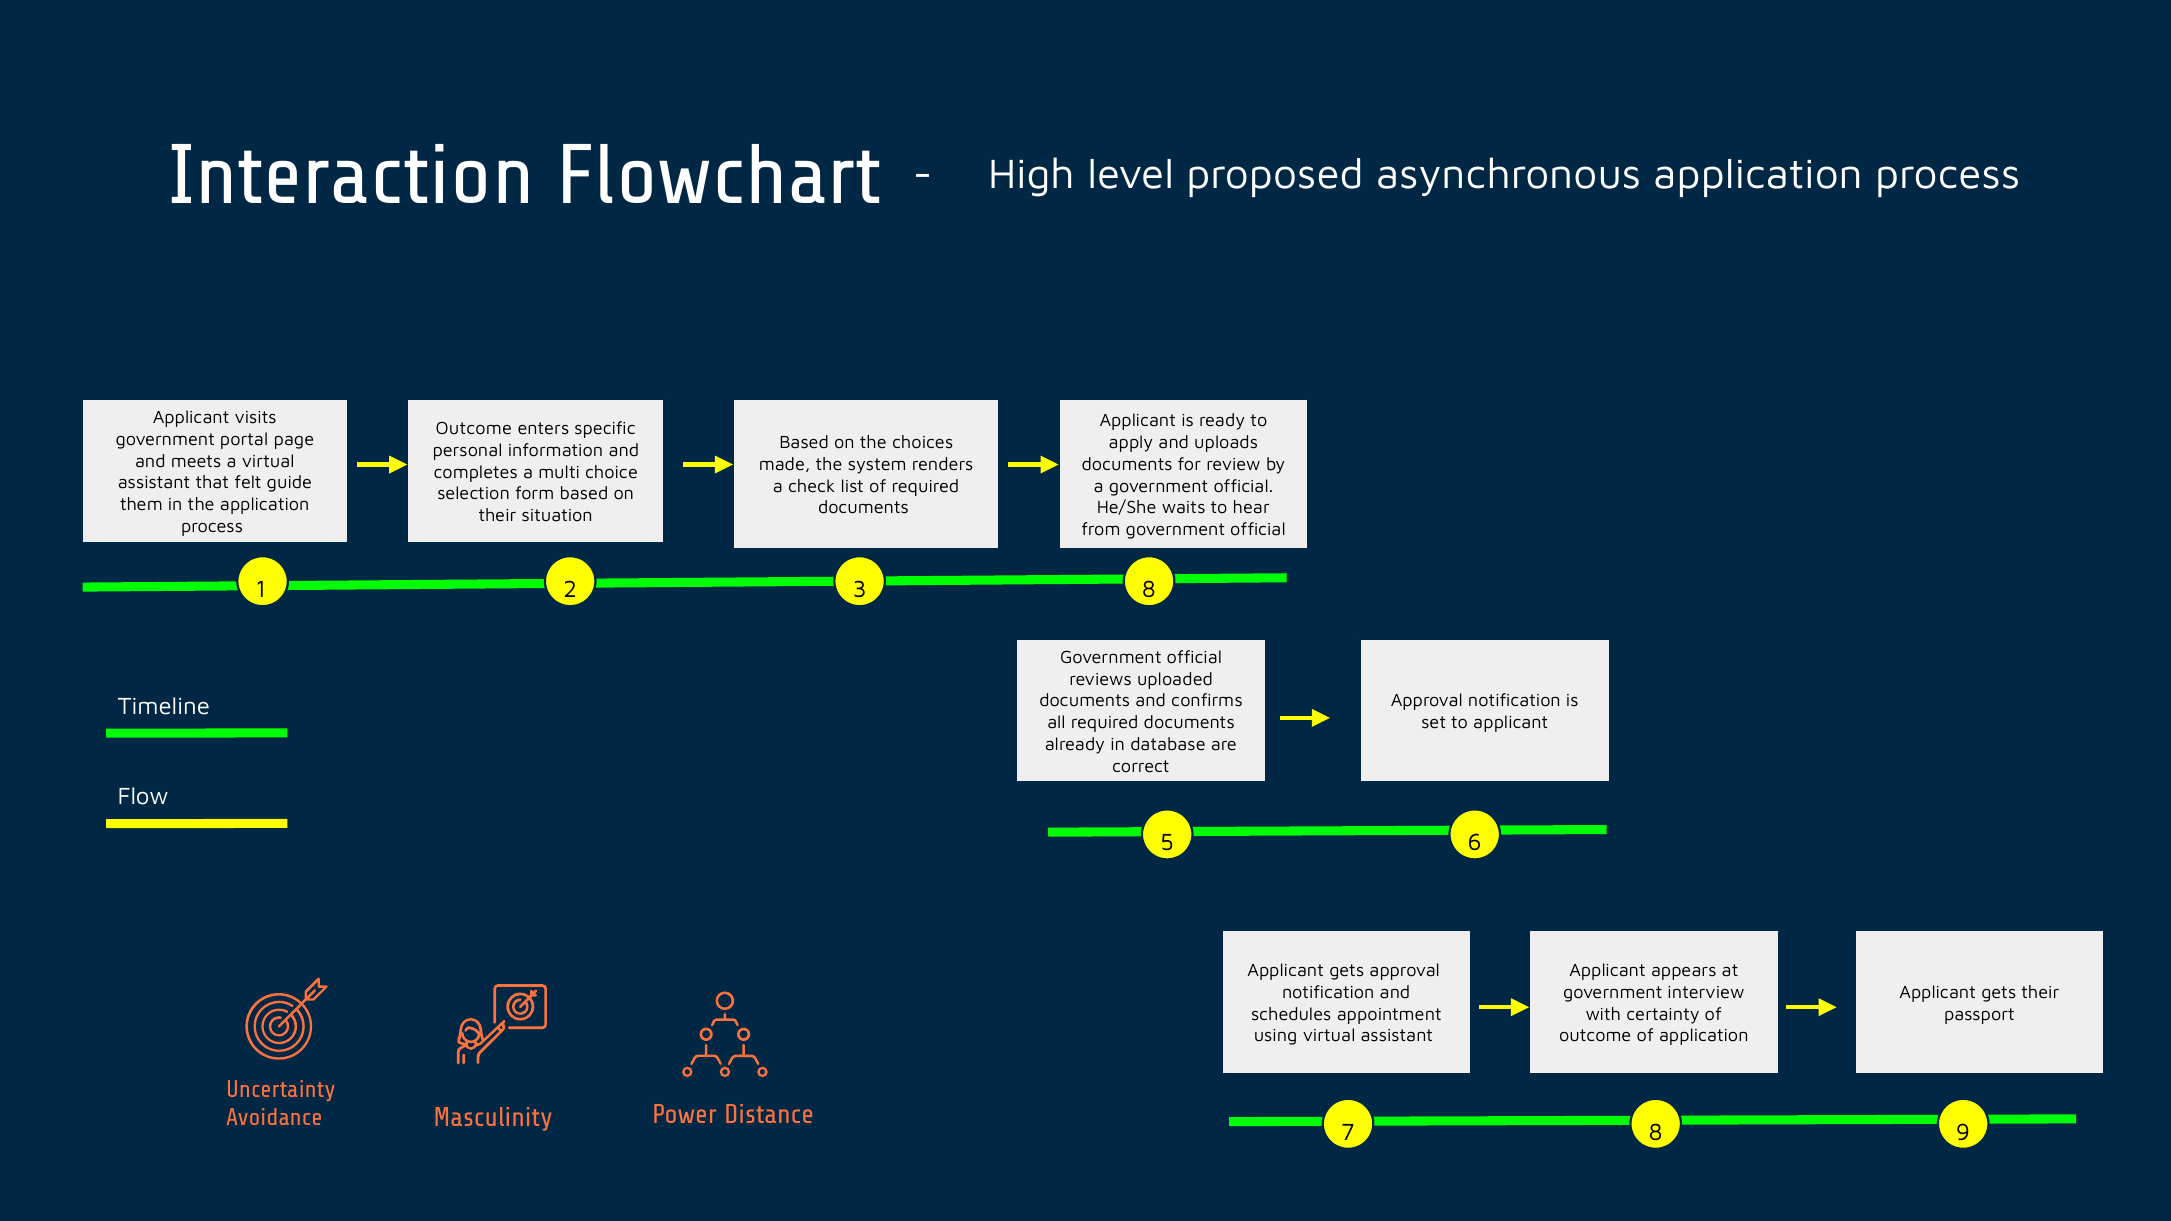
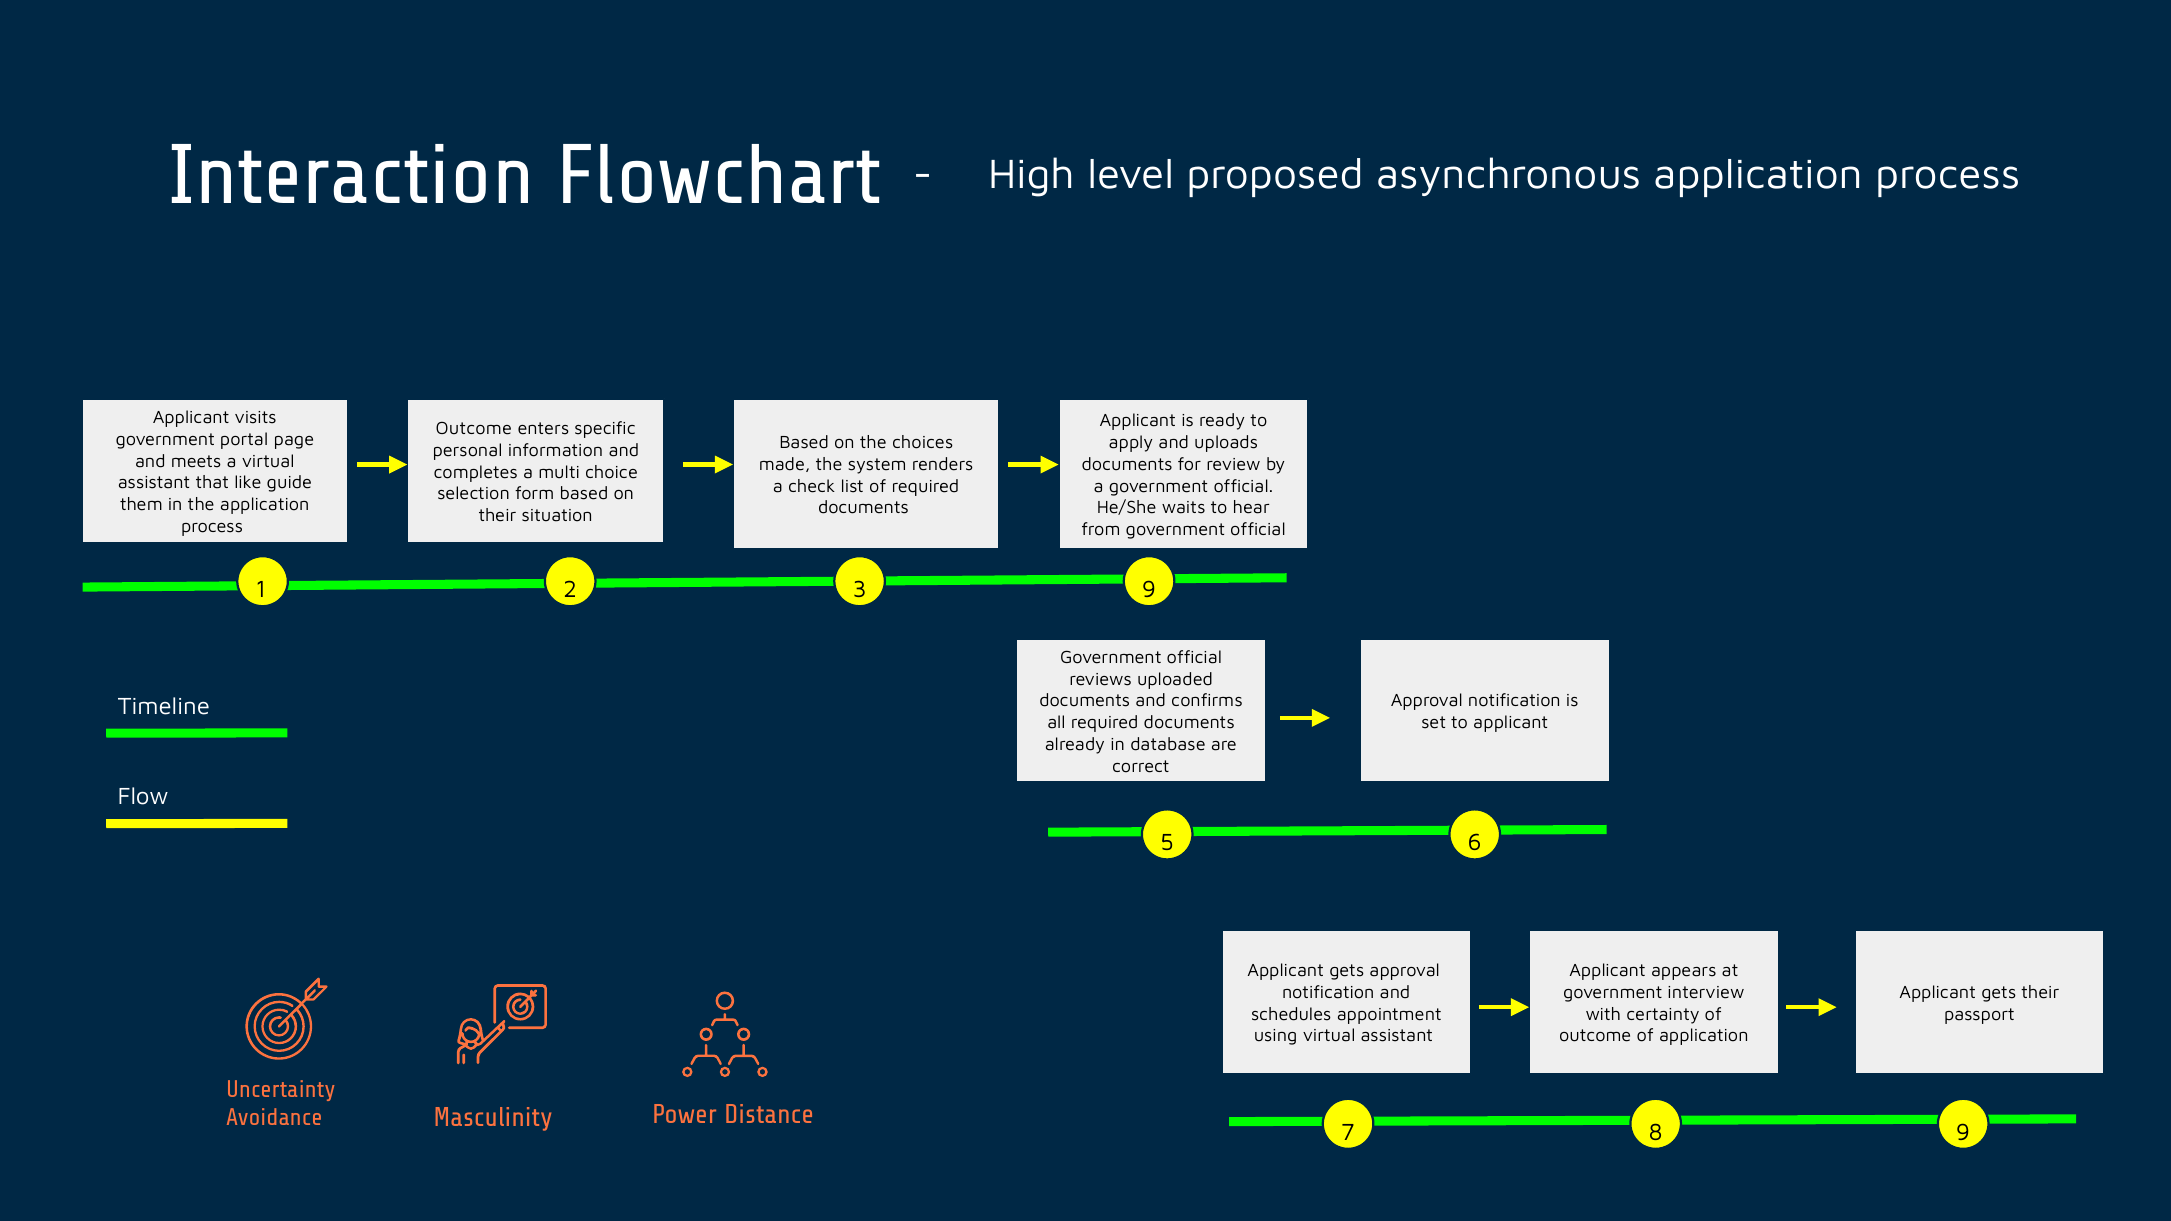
felt: felt -> like (248, 483)
3 8: 8 -> 9 (1149, 590)
